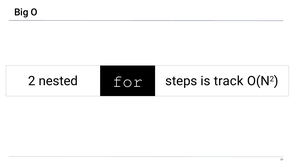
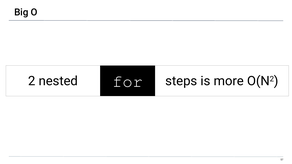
track: track -> more (229, 81)
